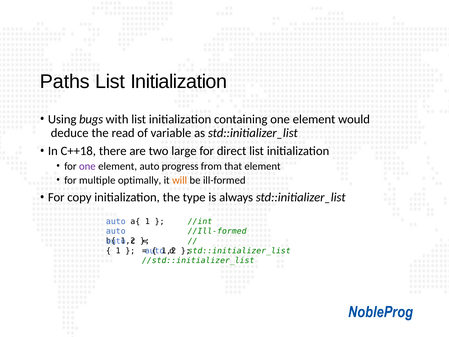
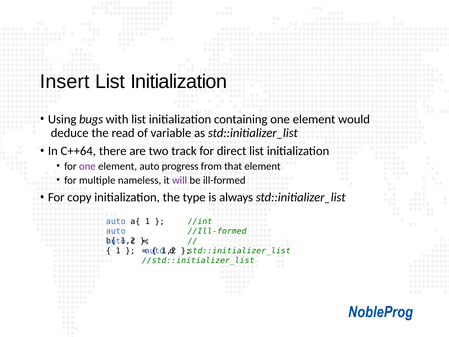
Paths: Paths -> Insert (65, 82)
C++18: C++18 -> C++64 (78, 151)
large: large -> track (184, 151)
optimally: optimally -> nameless (140, 180)
will colour: orange -> purple (180, 180)
